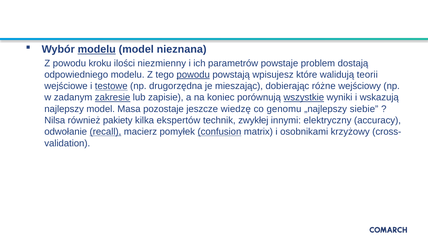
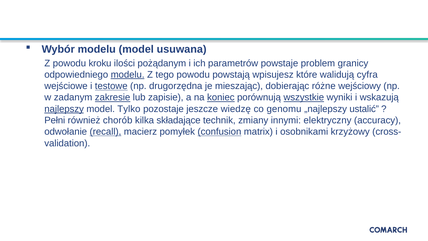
modelu underline: present -> none (97, 49)
nieznana: nieznana -> usuwana (182, 49)
niezmienny: niezmienny -> pożądanym (162, 63)
dostają: dostają -> granicy (353, 63)
modelu underline: none -> present (128, 75)
powodu underline: present -> none (193, 75)
teorii: teorii -> cyfra (367, 75)
koniec underline: none -> present (221, 97)
najlepszy underline: none -> present (64, 109)
Masa: Masa -> Tylko (129, 109)
siebie: siebie -> ustalić (364, 109)
Nilsa: Nilsa -> Pełni (55, 120)
pakiety: pakiety -> chorób (118, 120)
ekspertów: ekspertów -> składające (179, 120)
zwykłej: zwykłej -> zmiany (253, 120)
